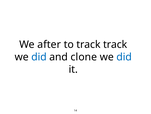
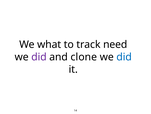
after: after -> what (49, 44)
track track: track -> need (115, 44)
did colour: blue -> purple (39, 57)
